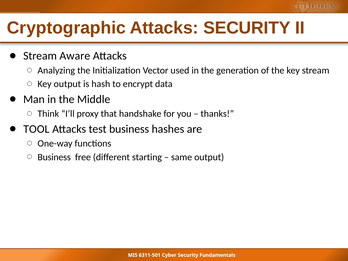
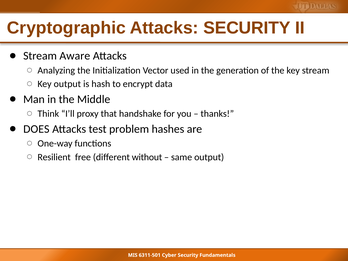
TOOL: TOOL -> DOES (36, 129)
test business: business -> problem (129, 129)
Business: Business -> Resilient (54, 157)
starting: starting -> without (147, 157)
